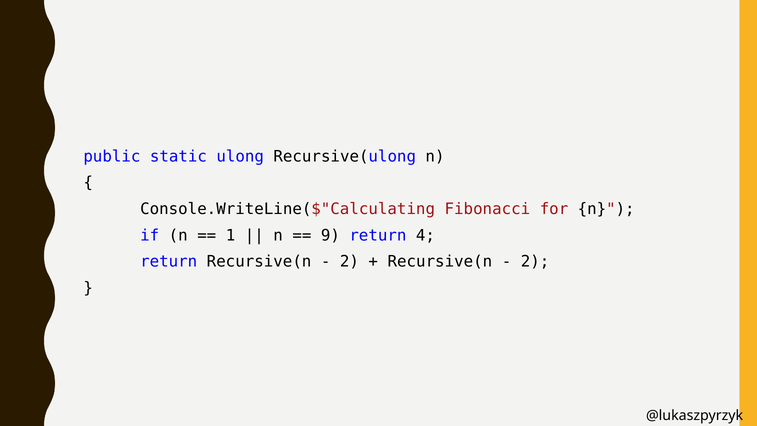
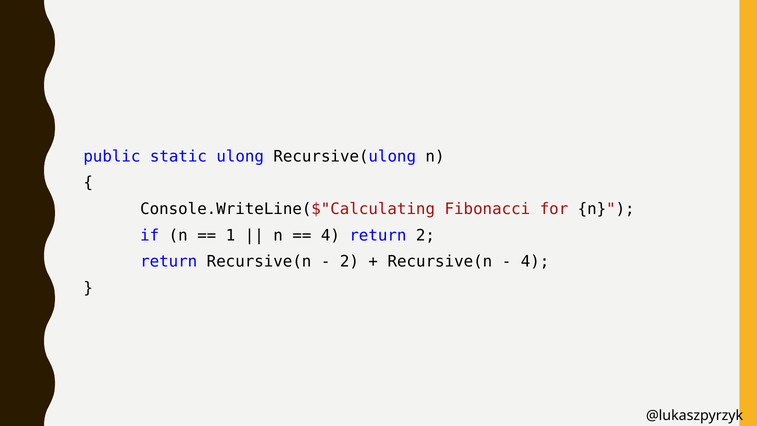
9: 9 -> 4 (330, 235)
return 4: 4 -> 2 (425, 235)
2: 2 -> 4 (535, 262)
